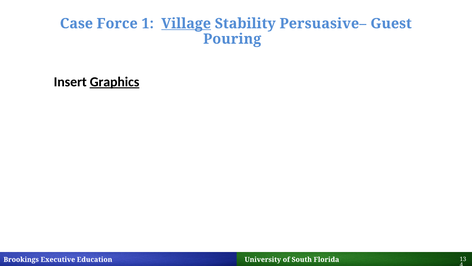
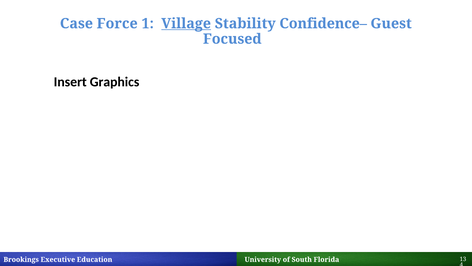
Persuasive–: Persuasive– -> Confidence– (323, 24)
Pouring: Pouring -> Focused (232, 39)
Graphics underline: present -> none (115, 82)
